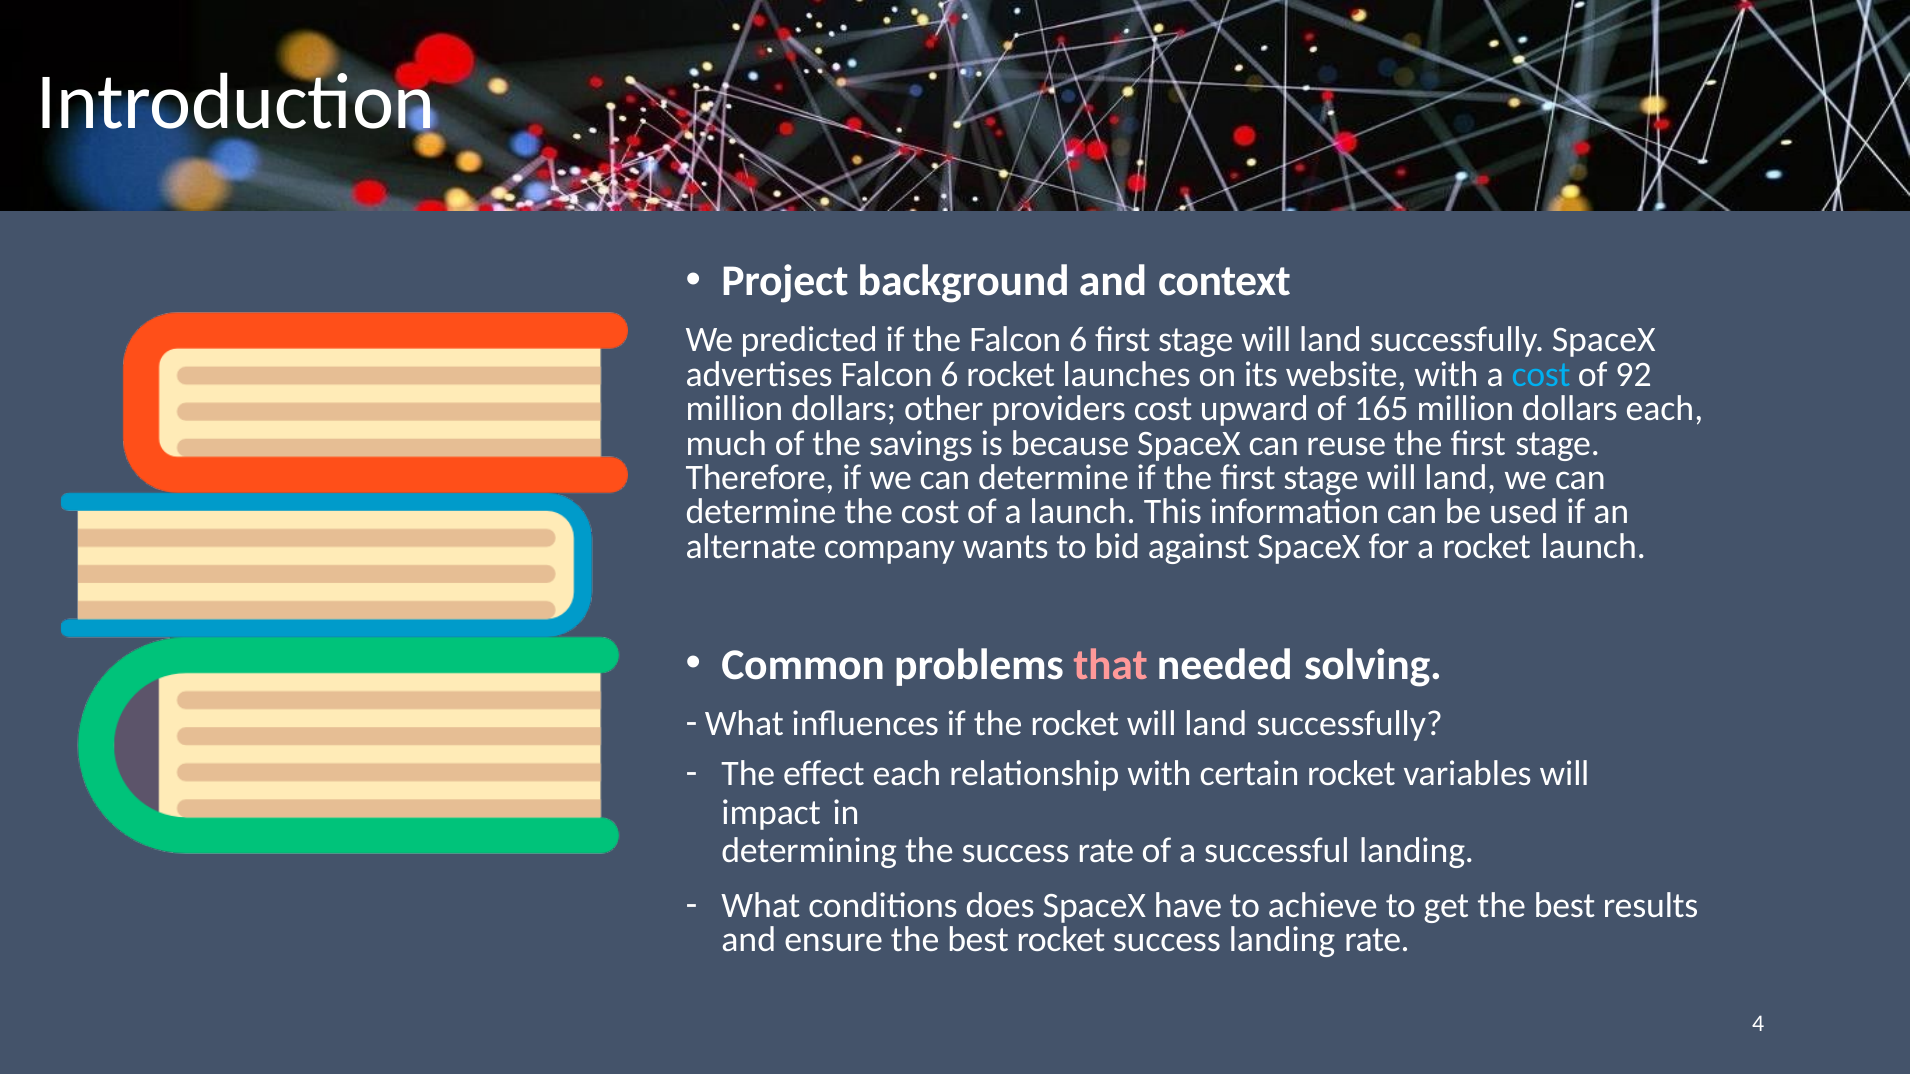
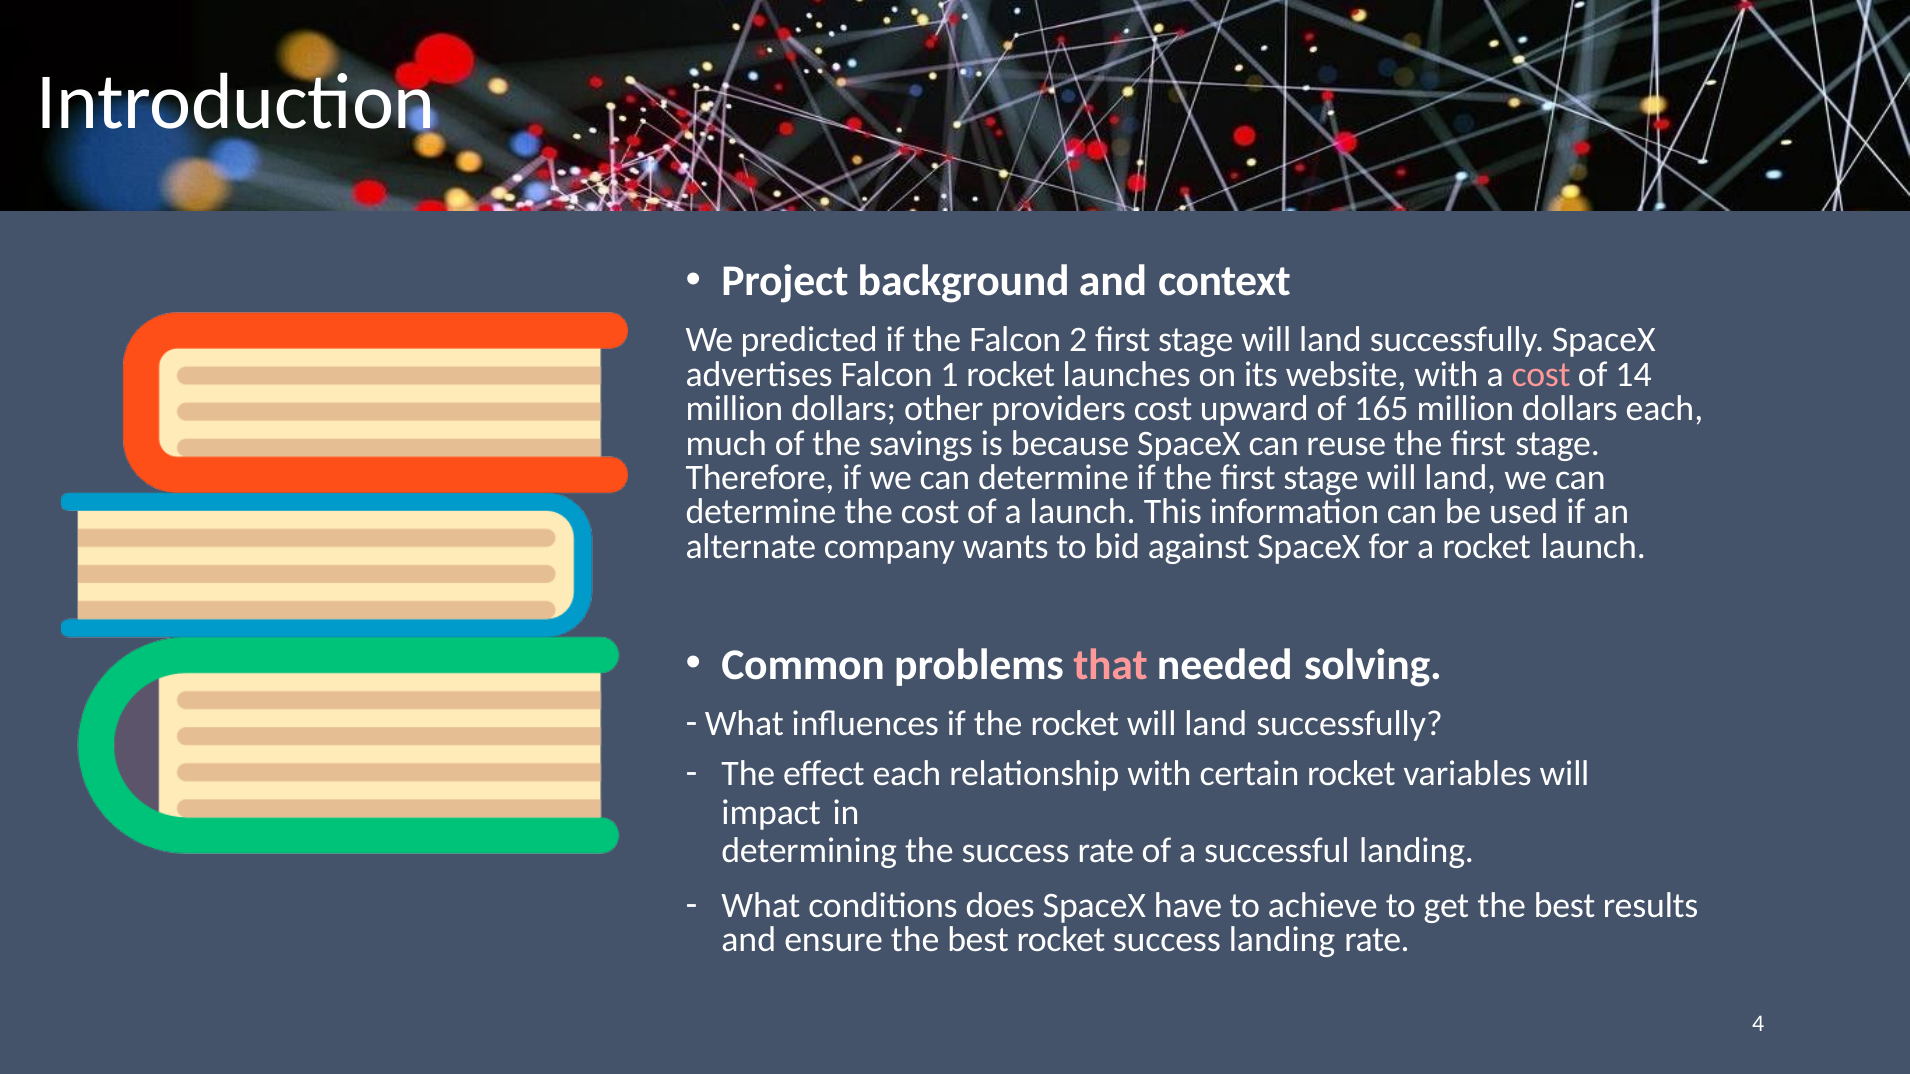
the Falcon 6: 6 -> 2 (1078, 340)
advertises Falcon 6: 6 -> 1 (950, 375)
cost colour: light blue -> pink (1541, 375)
92: 92 -> 14 (1634, 375)
